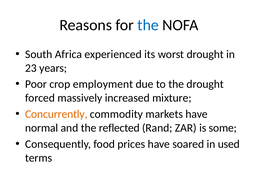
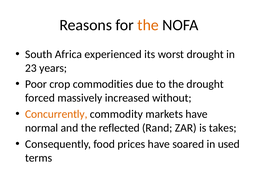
the colour: blue -> orange (148, 25)
employment: employment -> commodities (103, 84)
mixture: mixture -> without (172, 98)
some: some -> takes (223, 128)
